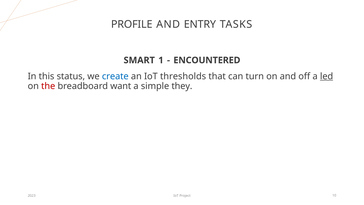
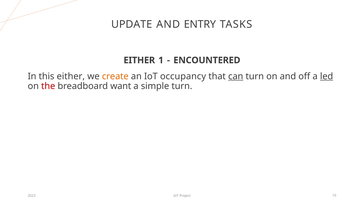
PROFILE: PROFILE -> UPDATE (132, 24)
SMART: SMART -> EITHER (139, 60)
this status: status -> either (71, 76)
create colour: blue -> orange (115, 76)
thresholds: thresholds -> occupancy (183, 76)
can underline: none -> present (236, 76)
simple they: they -> turn (182, 86)
